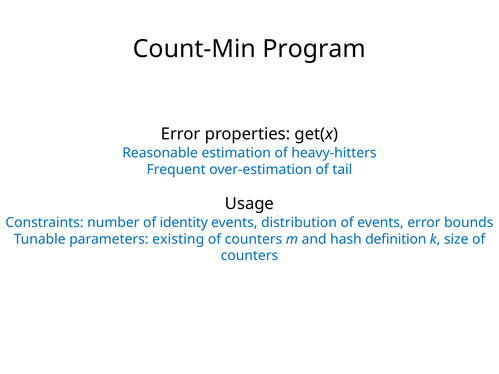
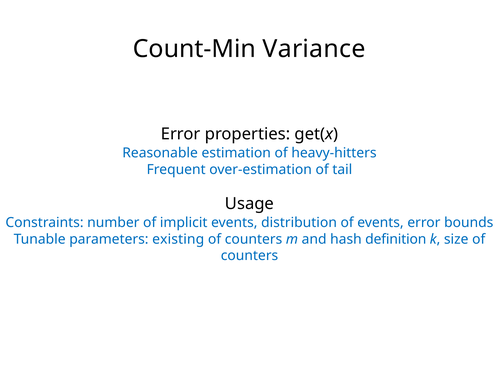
Program: Program -> Variance (314, 49)
identity: identity -> implicit (184, 223)
